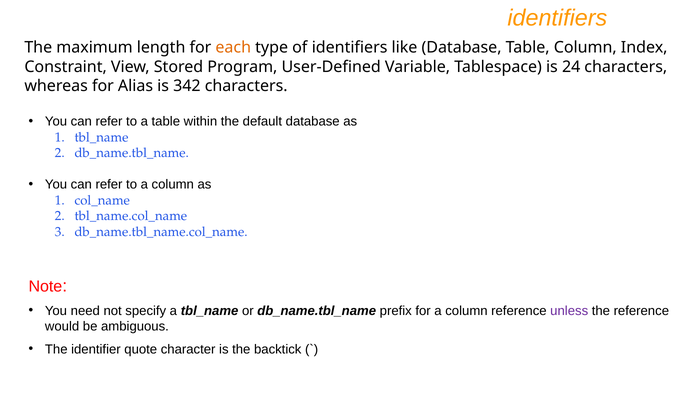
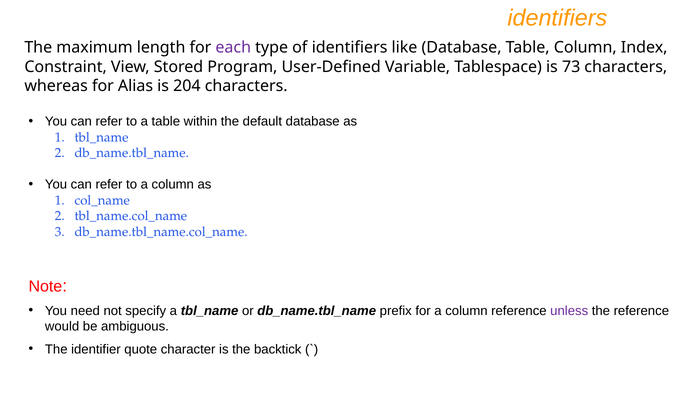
each colour: orange -> purple (233, 47)
24: 24 -> 73 (571, 67)
342: 342 -> 204 (187, 86)
